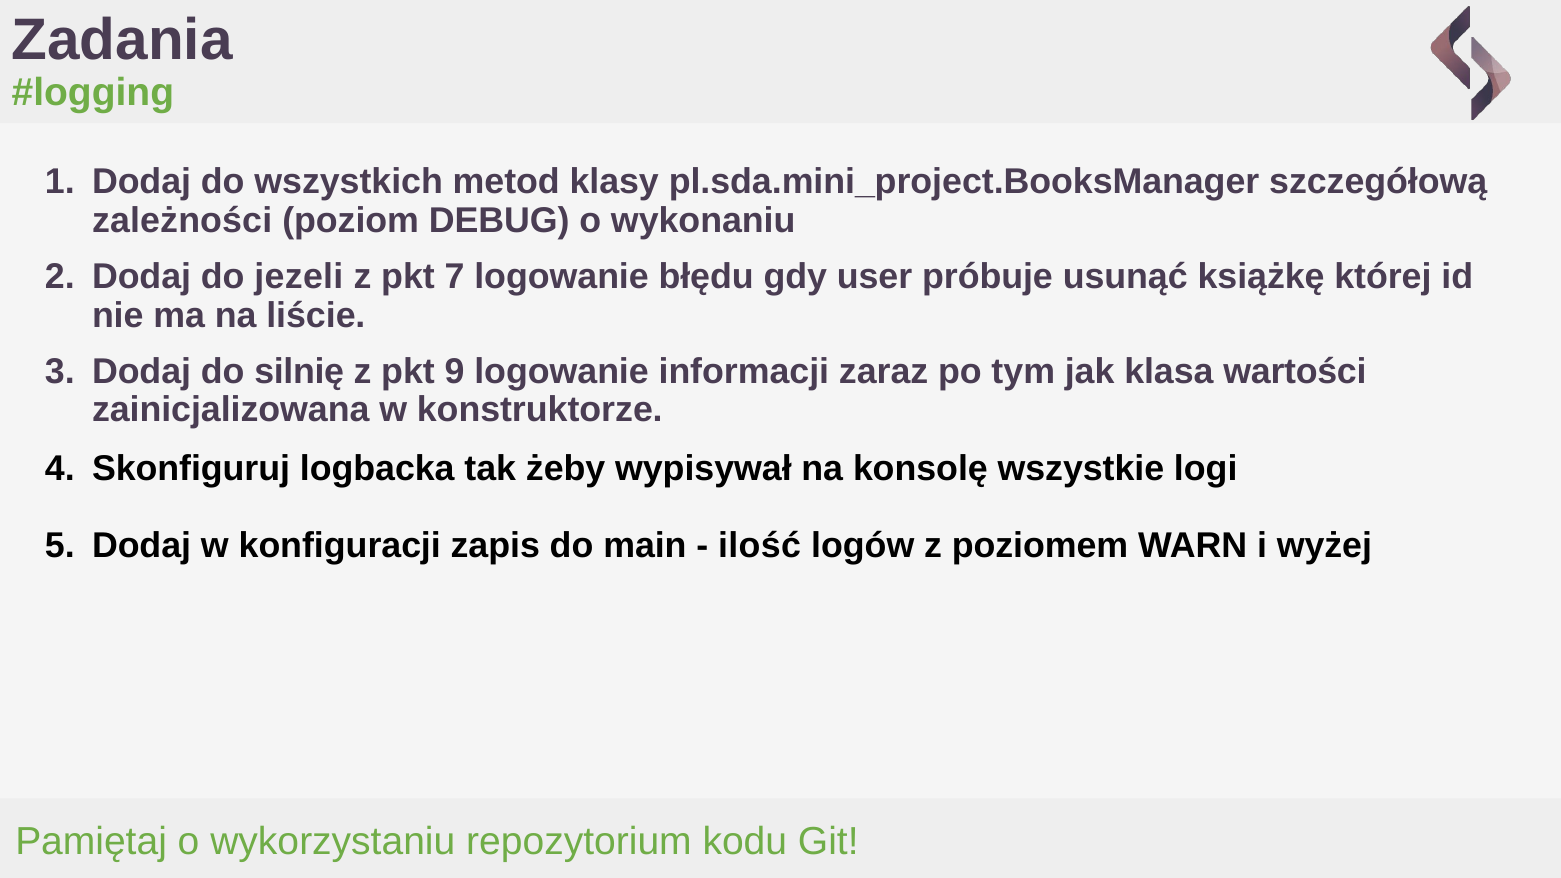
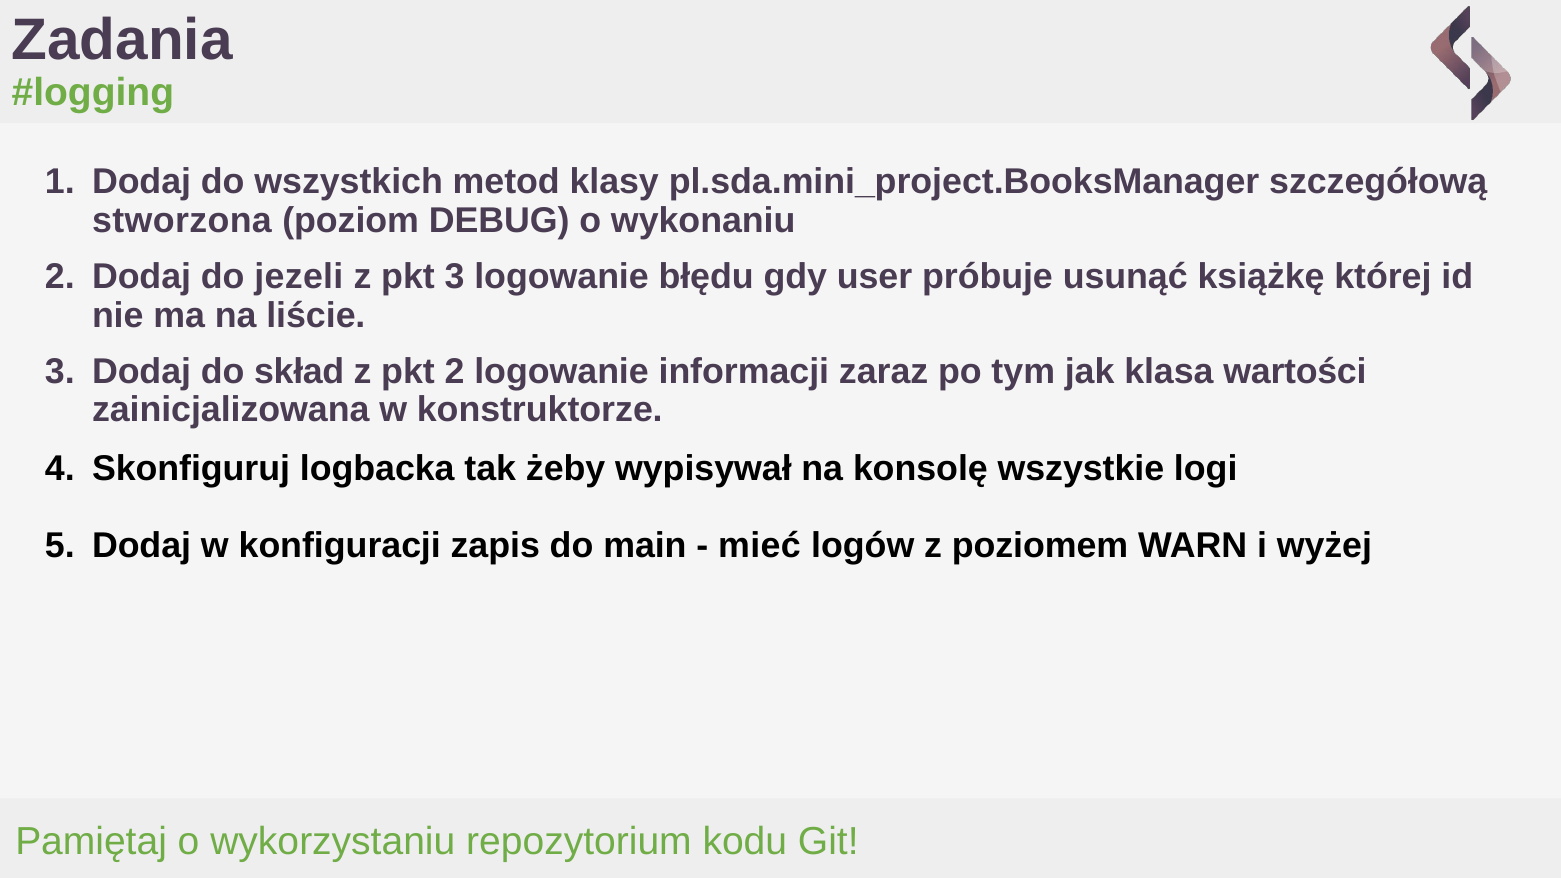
zależności: zależności -> stworzona (182, 221)
pkt 7: 7 -> 3 (455, 277)
silnię: silnię -> skład (299, 372)
pkt 9: 9 -> 2 (455, 372)
ilość: ilość -> mieć (760, 546)
